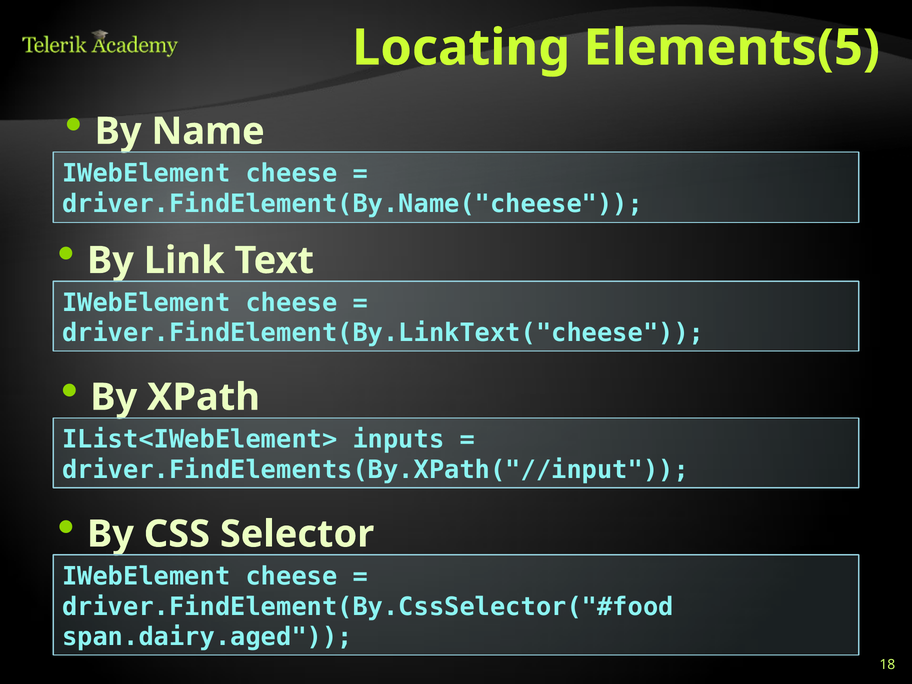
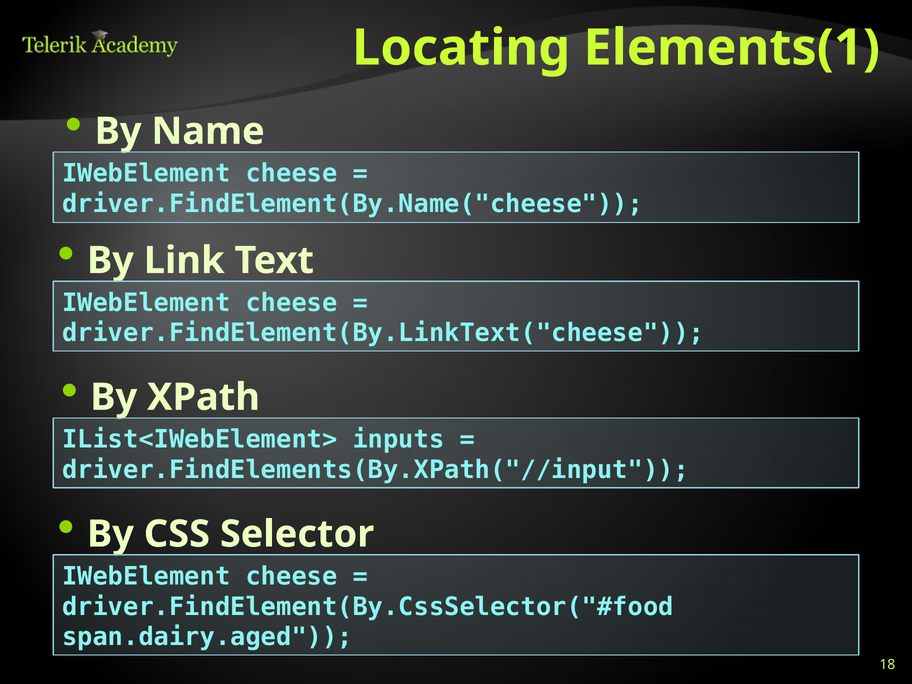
Elements(5: Elements(5 -> Elements(1 (732, 48)
